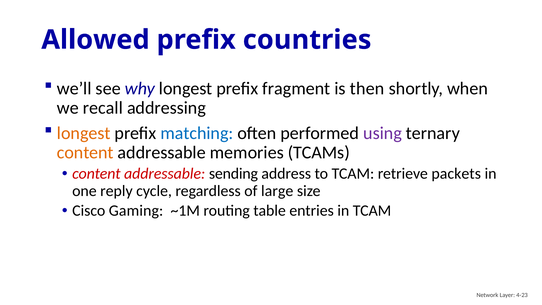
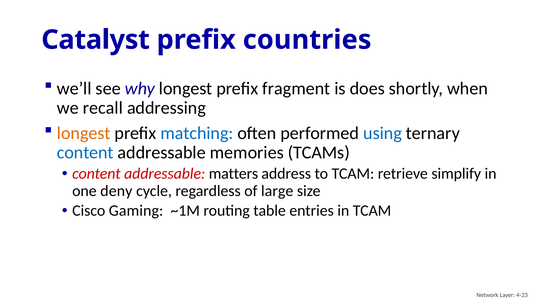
Allowed: Allowed -> Catalyst (96, 40)
then: then -> does (367, 88)
using colour: purple -> blue (383, 133)
content colour: orange -> blue (85, 153)
sending: sending -> matters (233, 174)
packets: packets -> simplify (456, 174)
reply: reply -> deny (116, 191)
